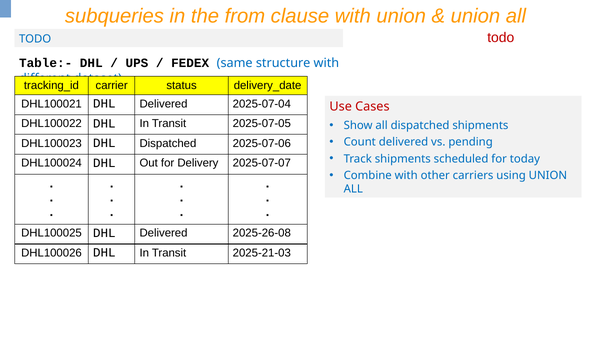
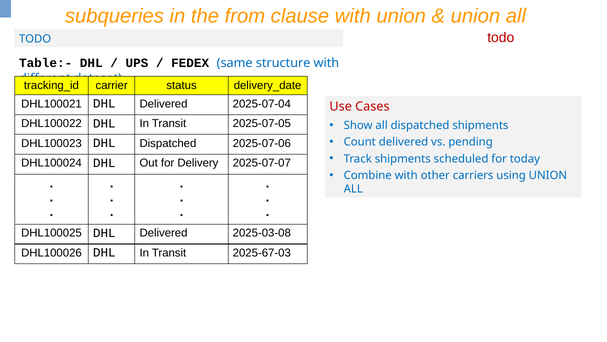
2025-26-08: 2025-26-08 -> 2025-03-08 (262, 233)
2025-21-03: 2025-21-03 -> 2025-67-03 (262, 252)
